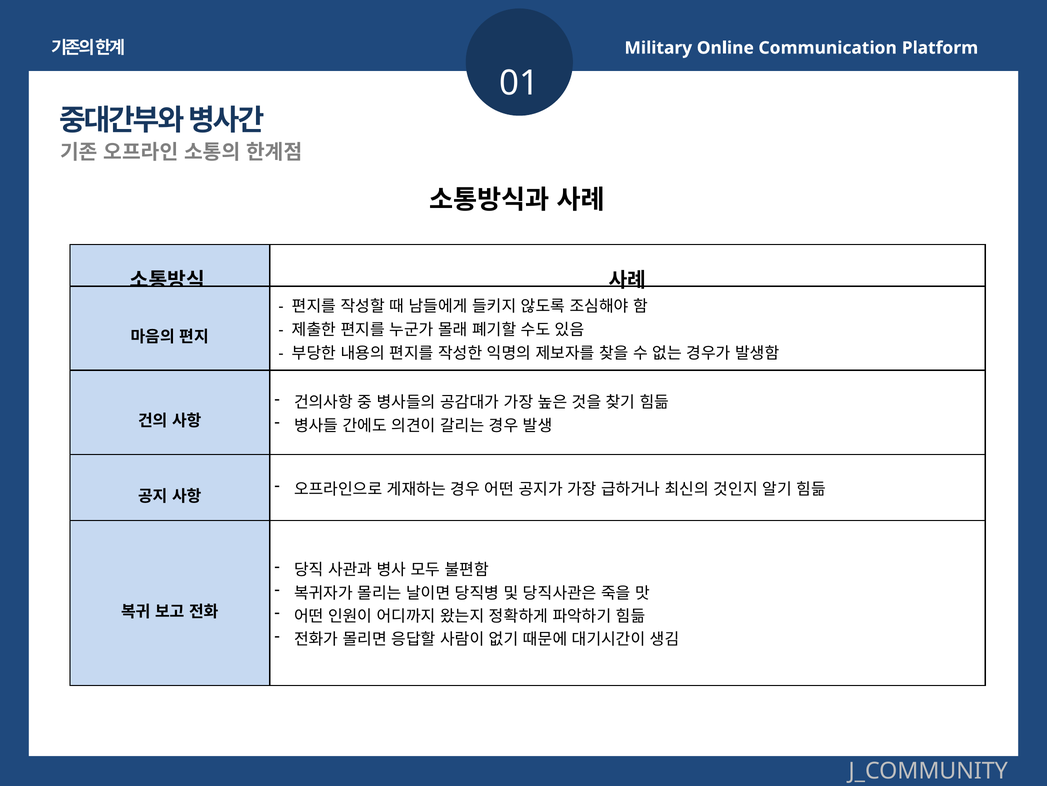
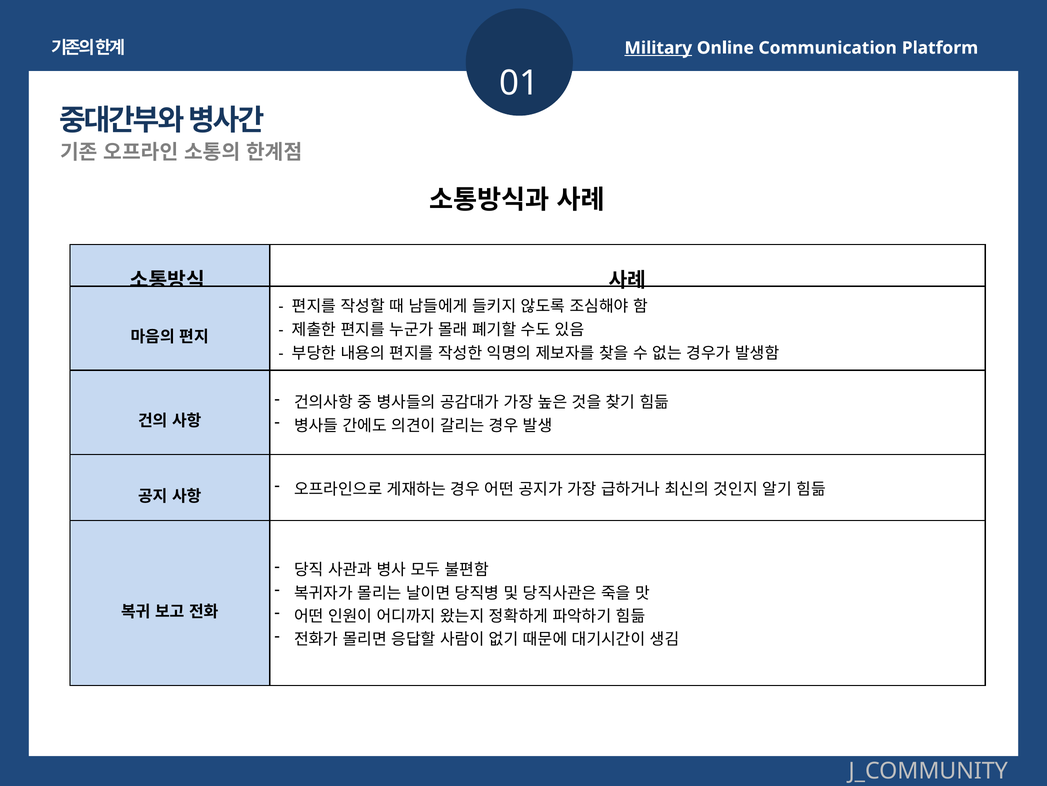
Military underline: none -> present (658, 48)
